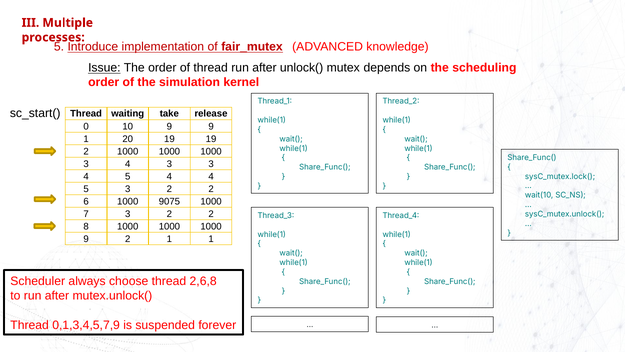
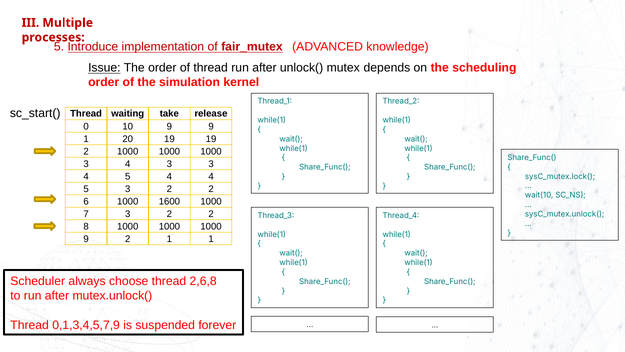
9075: 9075 -> 1600 (169, 201)
